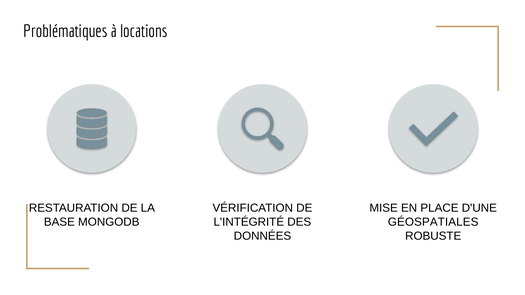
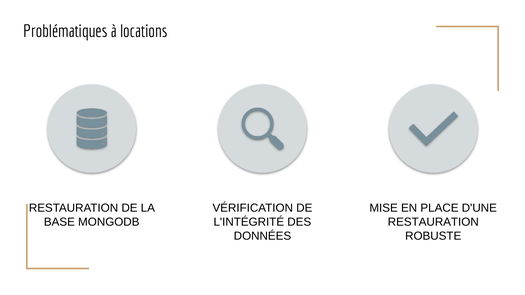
GÉOSPATIALES: GÉOSPATIALES -> RESTAURATION (433, 222)
